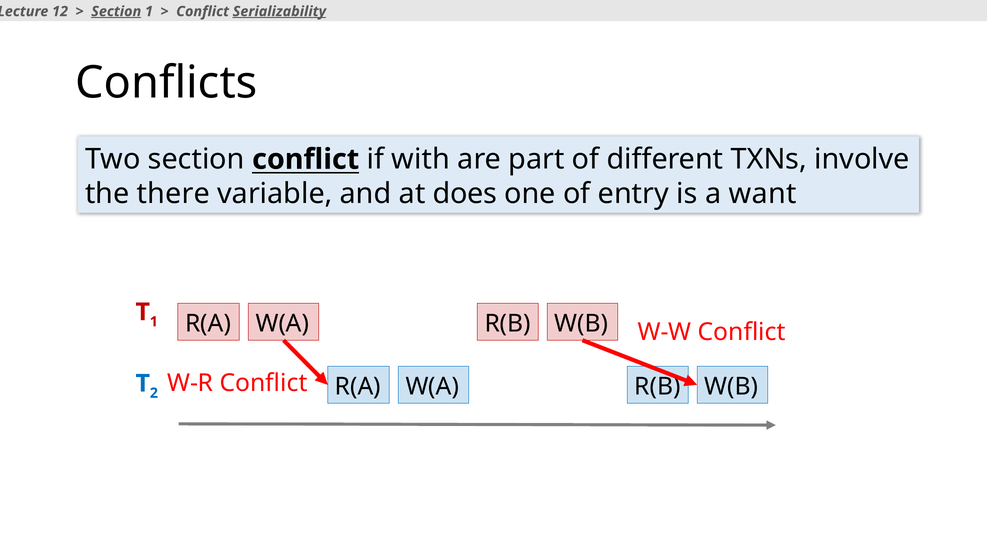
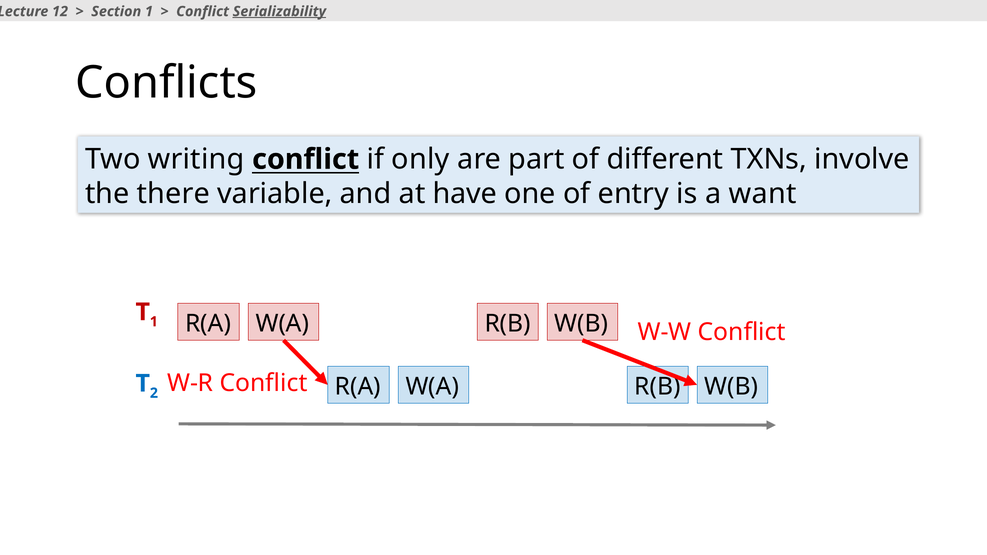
Section underline: present -> none (116, 11)
Two section: section -> writing (196, 159)
with: with -> only (421, 159)
does: does -> have (465, 194)
